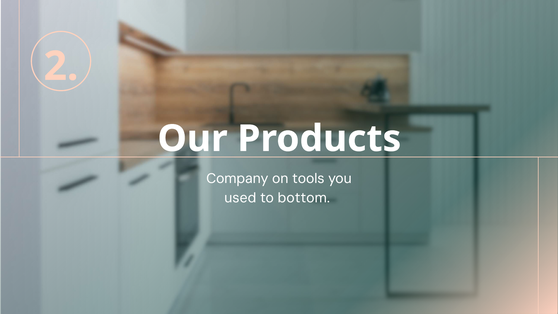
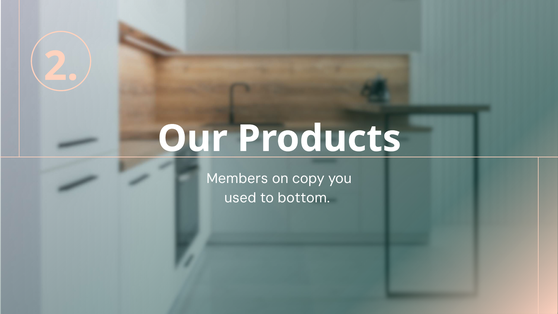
Company: Company -> Members (237, 178)
tools: tools -> copy (308, 178)
